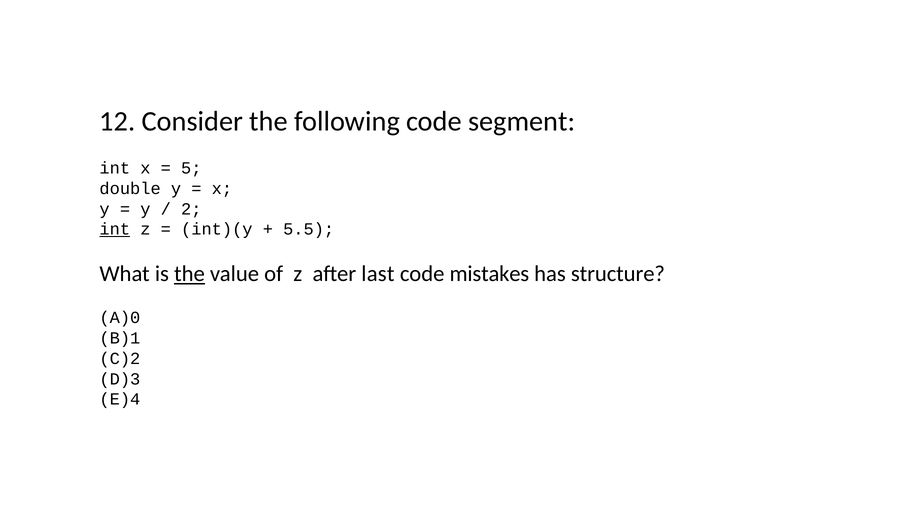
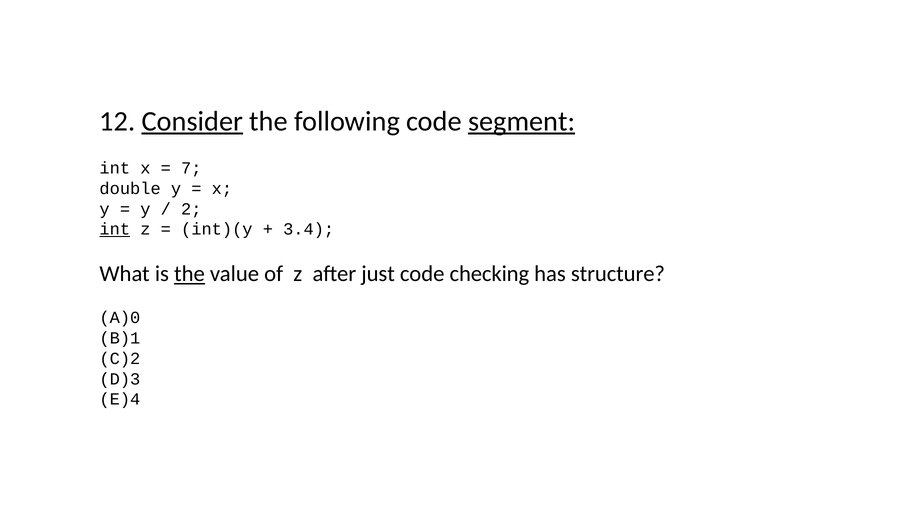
Consider underline: none -> present (192, 121)
segment underline: none -> present (522, 121)
5: 5 -> 7 (191, 168)
5.5: 5.5 -> 3.4 (309, 229)
last: last -> just (378, 274)
mistakes: mistakes -> checking (489, 274)
